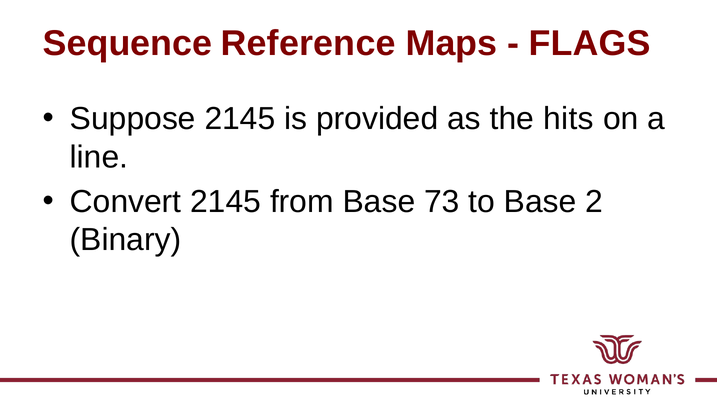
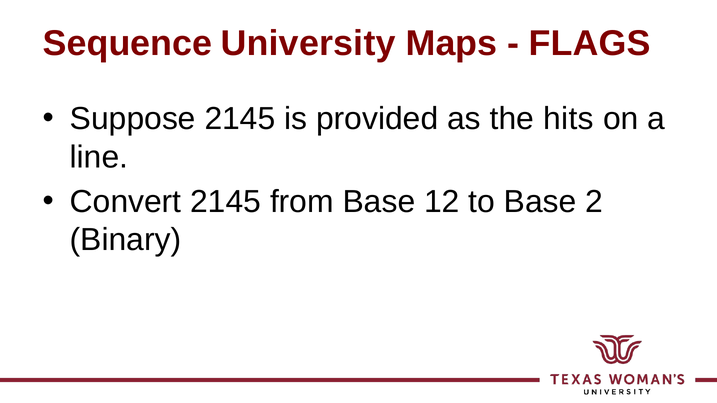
Reference: Reference -> University (308, 44)
73: 73 -> 12 (442, 202)
